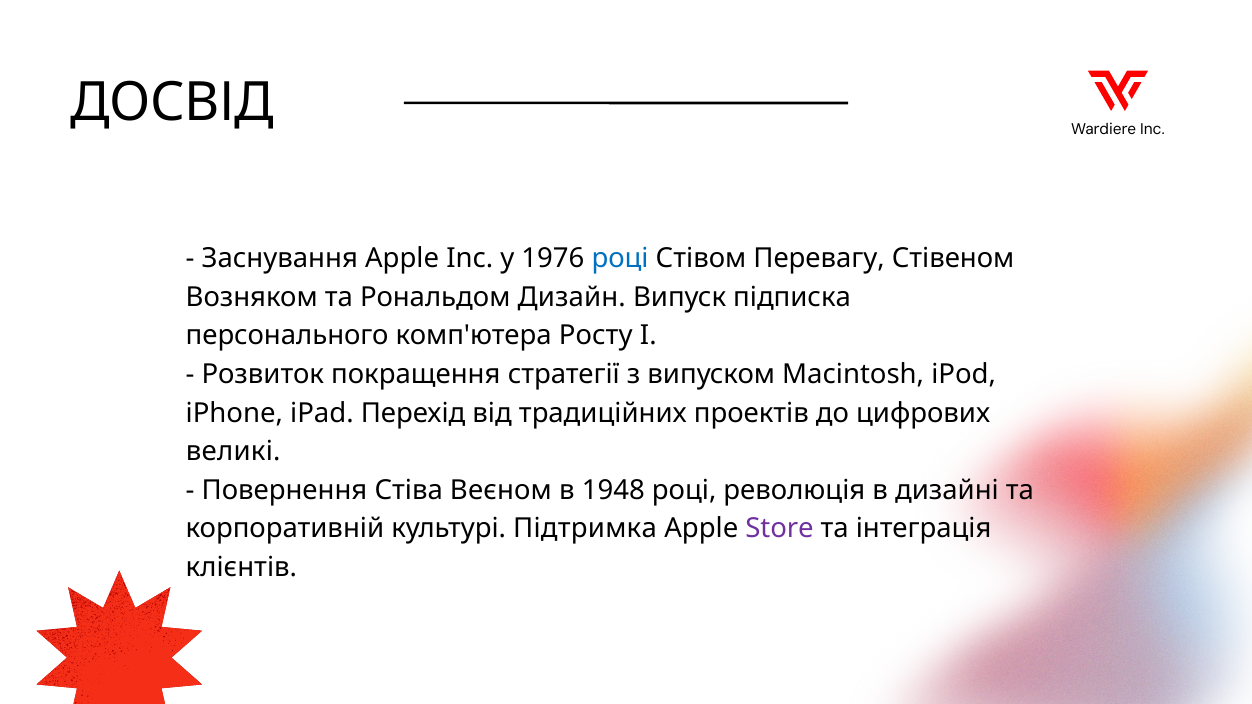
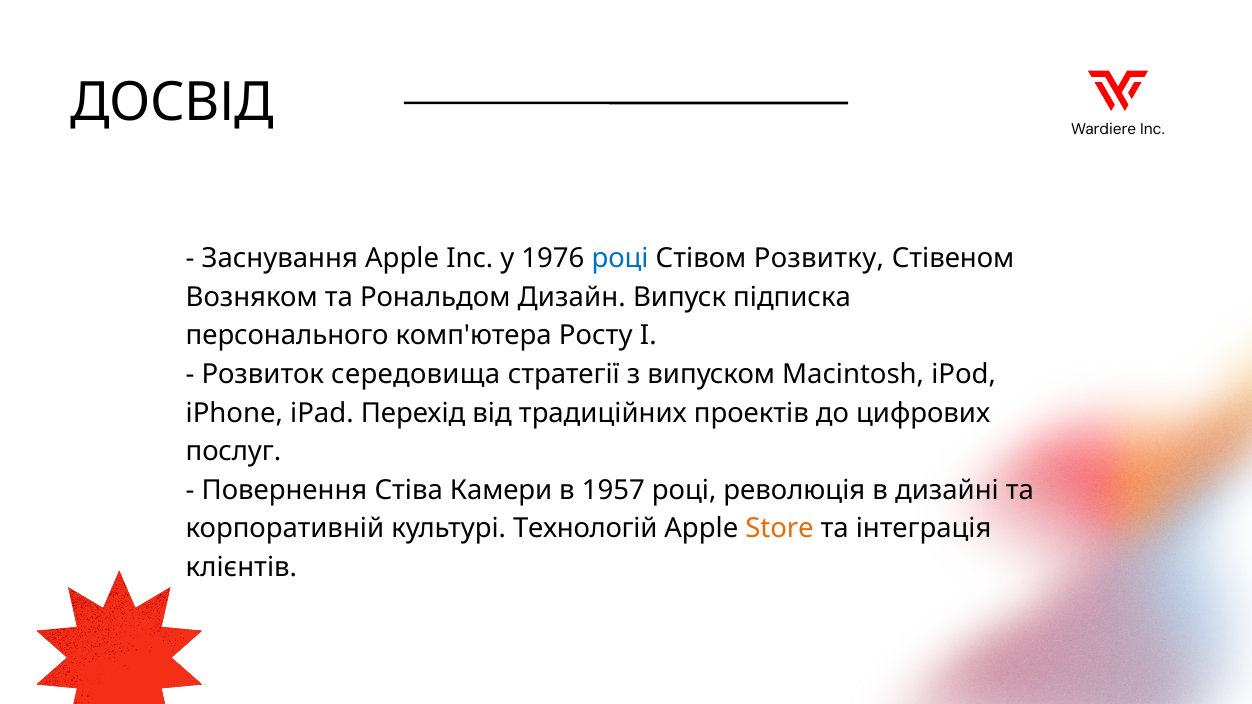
Перевагу: Перевагу -> Розвитку (819, 259)
покращення: покращення -> середовища (416, 375)
великі: великі -> послуг (233, 452)
Веєном: Веєном -> Камери (501, 490)
1948: 1948 -> 1957 (613, 490)
Підтримка: Підтримка -> Технологій (585, 529)
Store colour: purple -> orange (780, 529)
